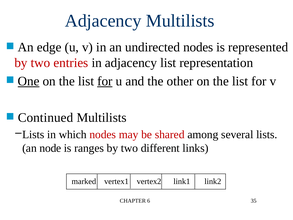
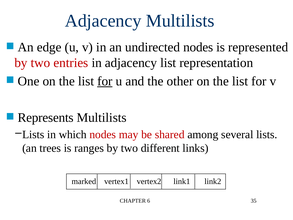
One underline: present -> none (29, 81)
Continued: Continued -> Represents (46, 118)
node: node -> trees (50, 148)
